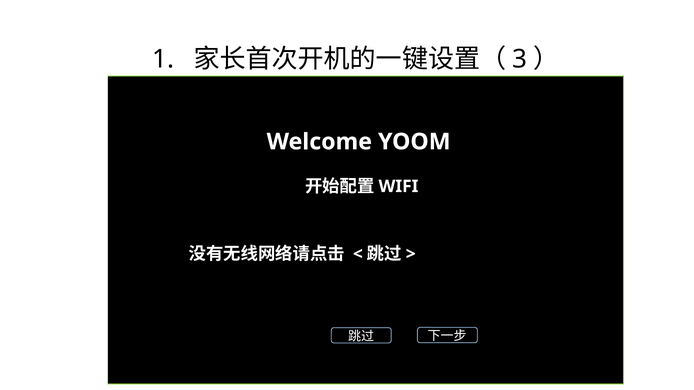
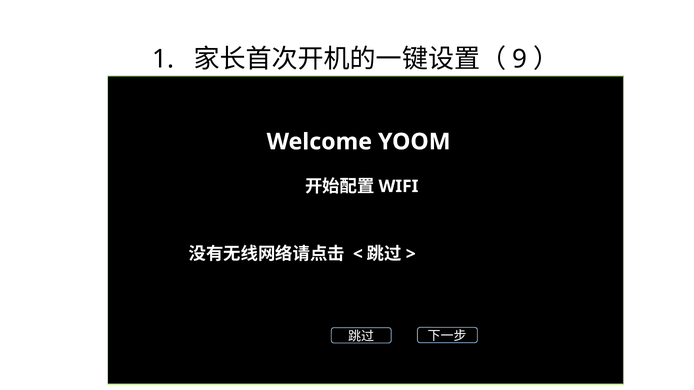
3: 3 -> 9 (520, 59)
